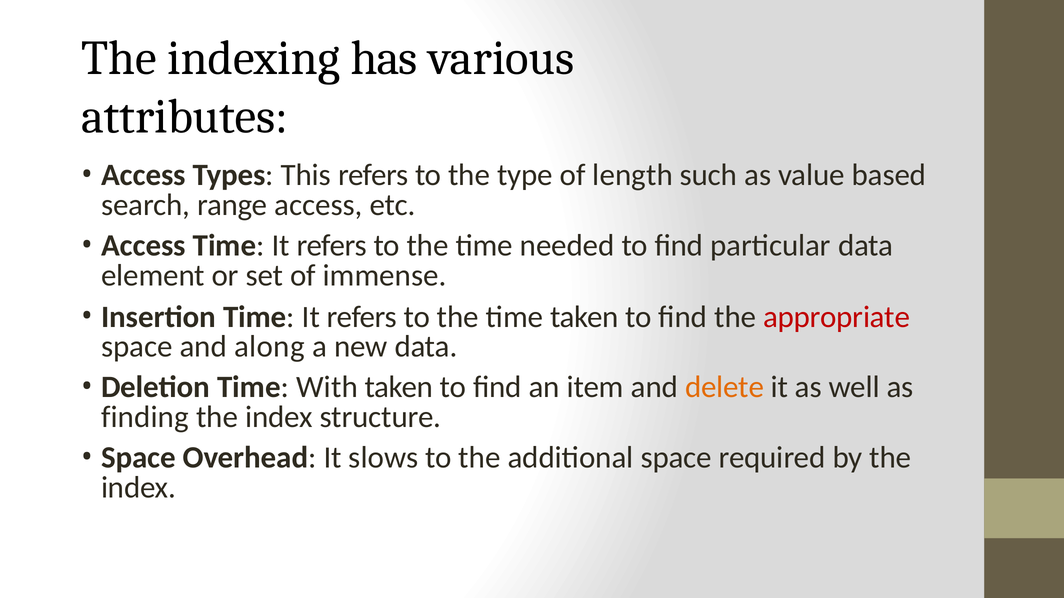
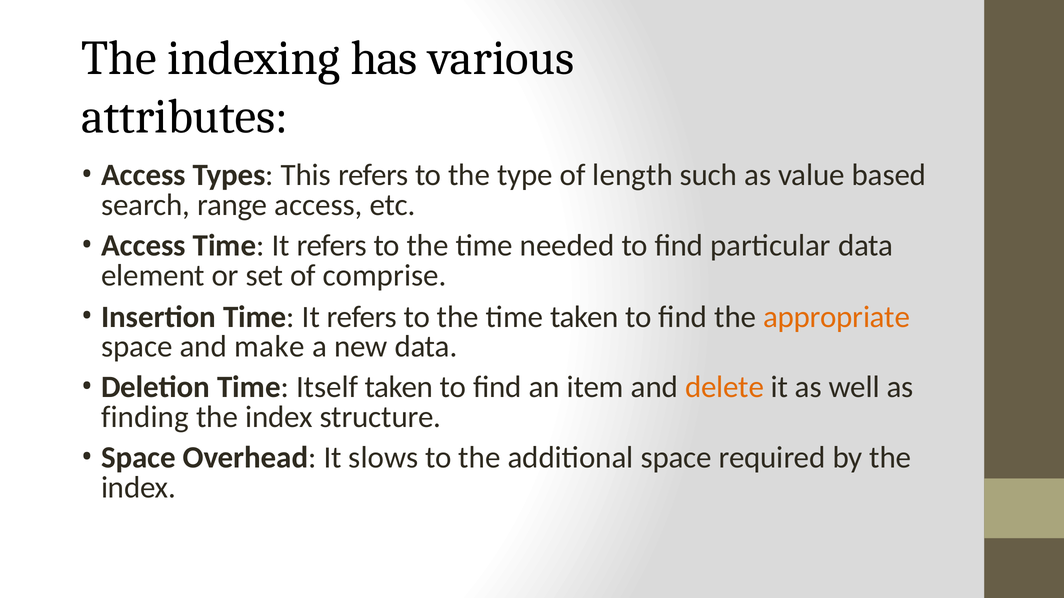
immense: immense -> comprise (385, 276)
appropriate colour: red -> orange (837, 317)
along: along -> make (269, 347)
With: With -> Itself (327, 387)
